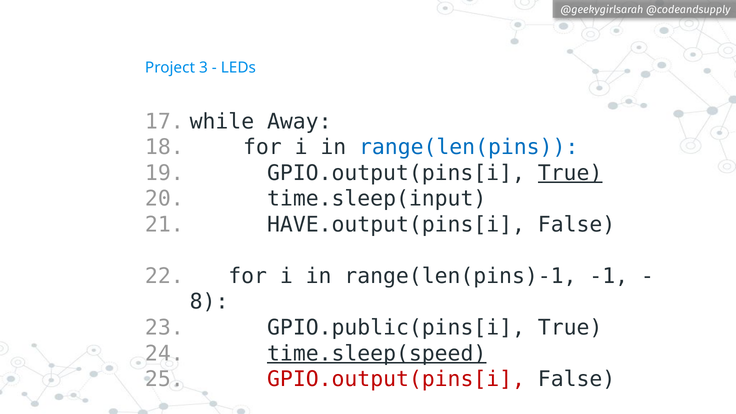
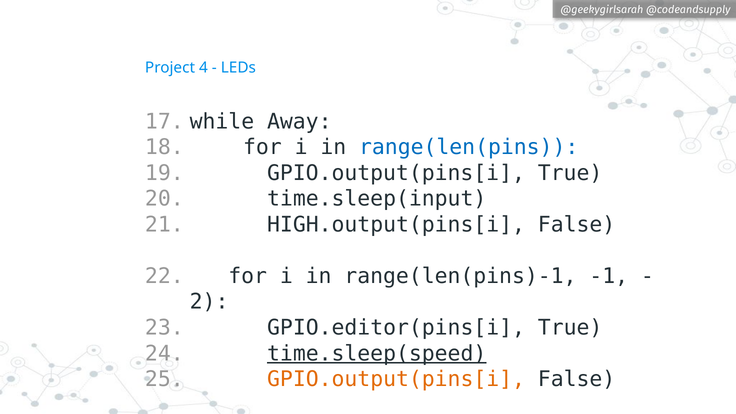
3: 3 -> 4 (203, 68)
True underline: present -> none (570, 173)
HAVE.output(pins[i: HAVE.output(pins[i -> HIGH.output(pins[i (396, 225)
8: 8 -> 2 (209, 302)
GPIO.public(pins[i: GPIO.public(pins[i -> GPIO.editor(pins[i (396, 328)
GPIO.output(pins[i colour: red -> orange (396, 379)
